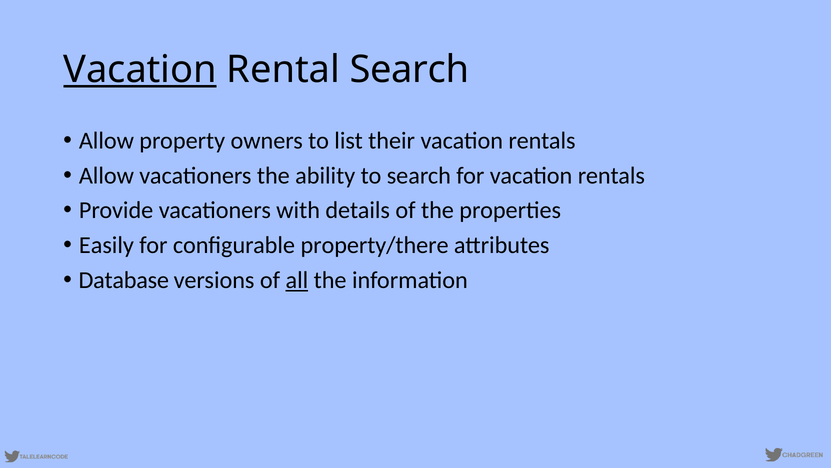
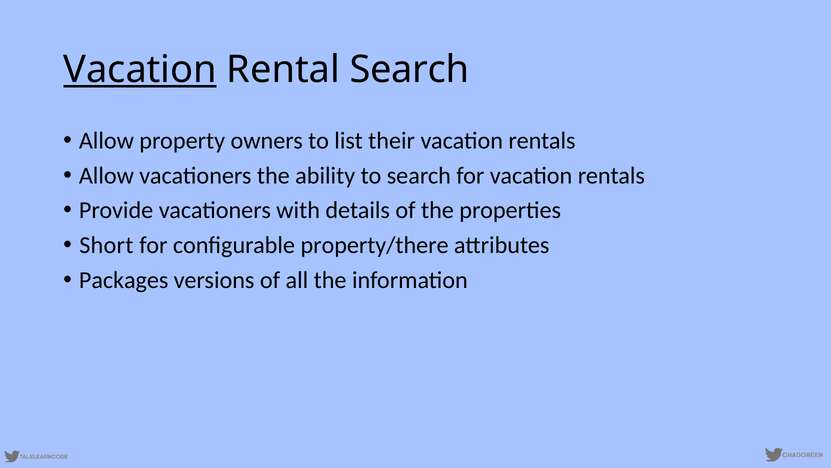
Easily: Easily -> Short (106, 245)
Database: Database -> Packages (124, 280)
all underline: present -> none (297, 280)
